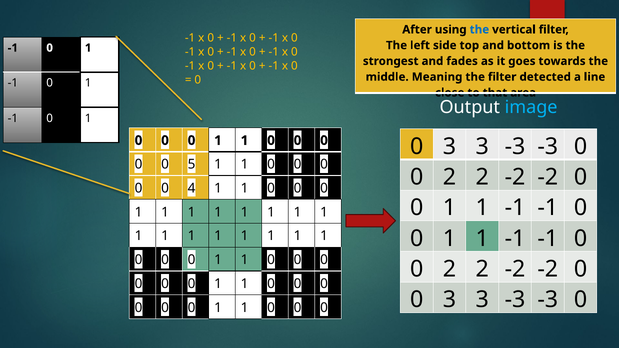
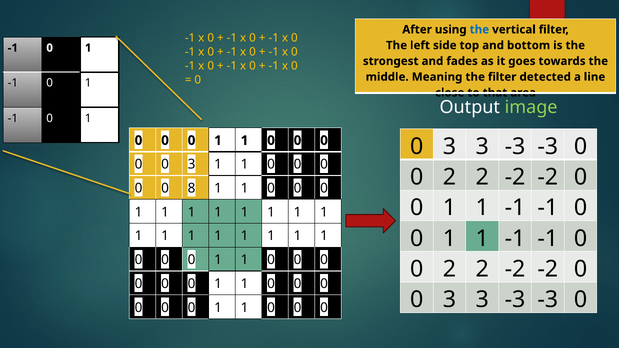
image colour: light blue -> light green (531, 107)
5: 5 -> 3 (192, 164)
4: 4 -> 8 (192, 188)
